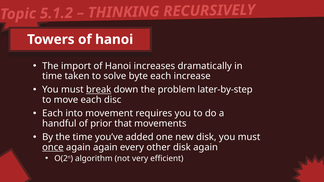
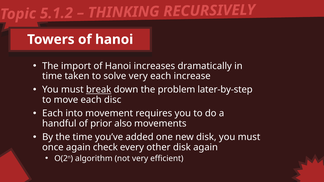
solve byte: byte -> very (138, 76)
that: that -> also (123, 124)
once underline: present -> none (53, 147)
again again: again -> check (105, 147)
